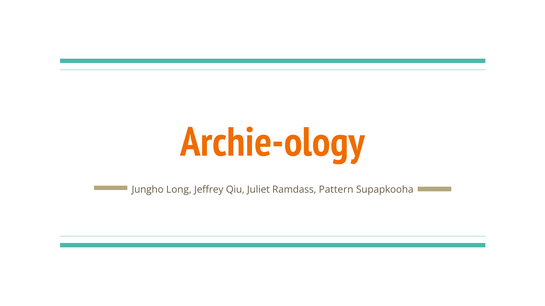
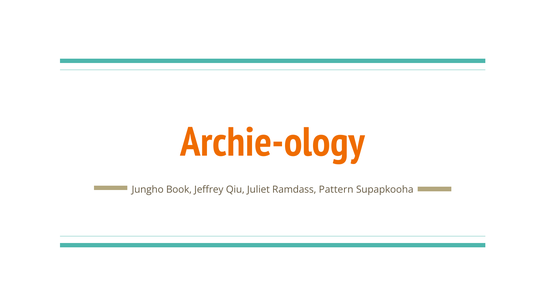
Long: Long -> Book (179, 190)
